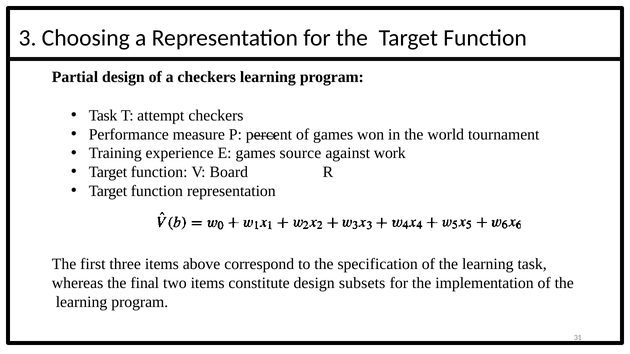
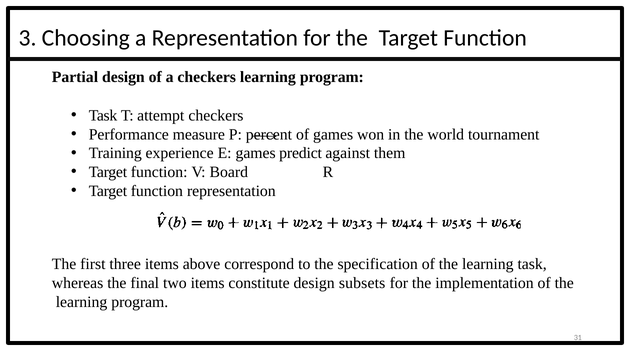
source: source -> predict (301, 153)
work: work -> them (390, 153)
